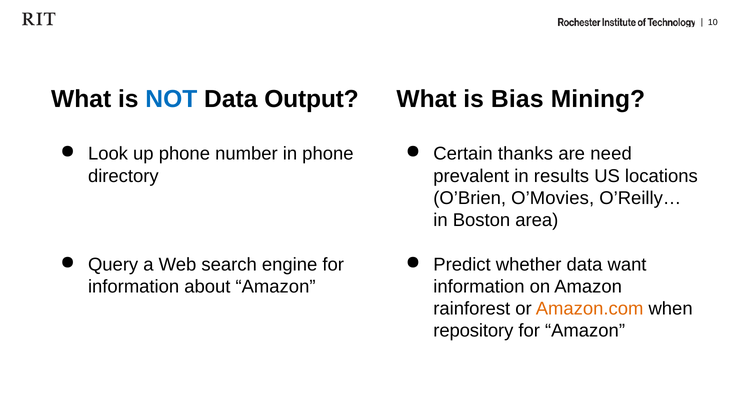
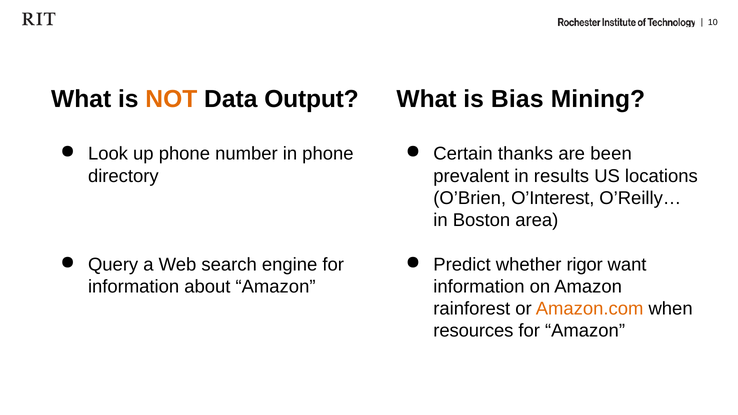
NOT colour: blue -> orange (171, 99)
need: need -> been (611, 154)
O’Movies: O’Movies -> O’Interest (553, 198)
whether data: data -> rigor (585, 265)
repository: repository -> resources (473, 331)
